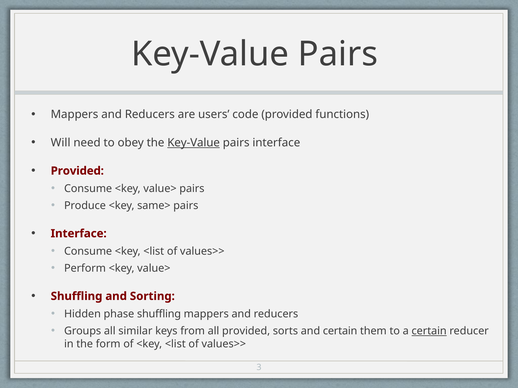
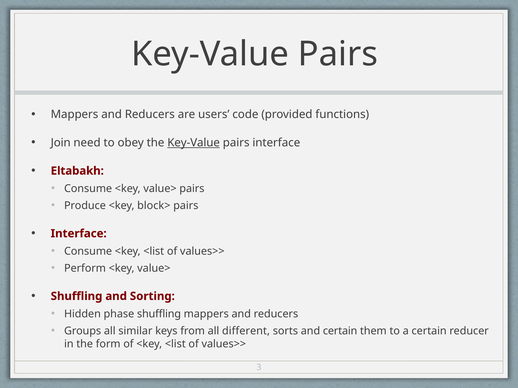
Will: Will -> Join (61, 143)
Provided: Provided -> Eltabakh (77, 171)
same>: same> -> block> (154, 206)
all provided: provided -> different (246, 331)
certain underline: present -> none (429, 331)
